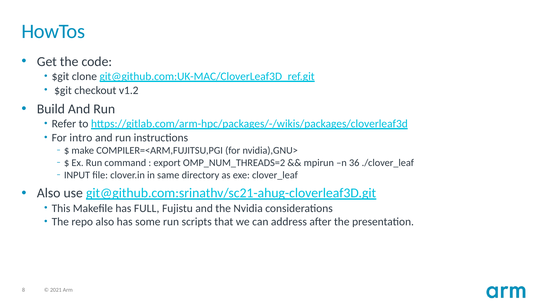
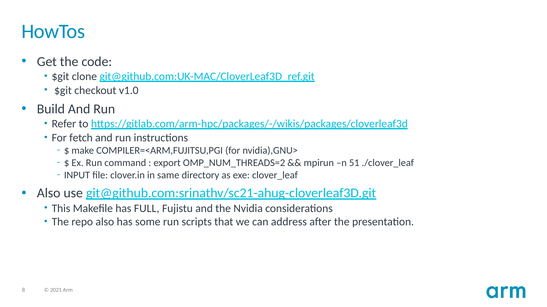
v1.2: v1.2 -> v1.0 (129, 91)
intro: intro -> fetch (81, 138)
36: 36 -> 51 (354, 163)
